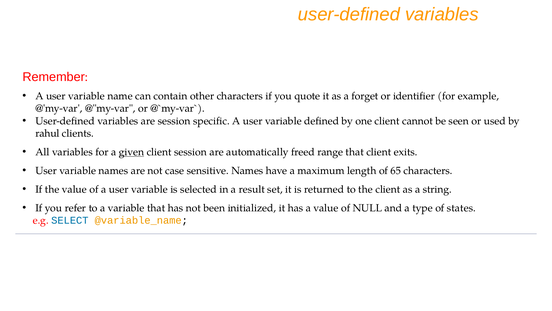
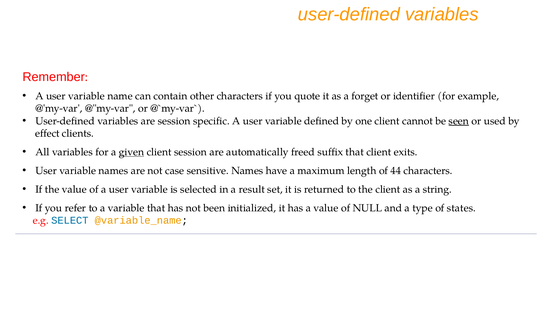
seen underline: none -> present (459, 121)
rahul: rahul -> effect (47, 133)
range: range -> suffix (330, 152)
65: 65 -> 44 (396, 170)
